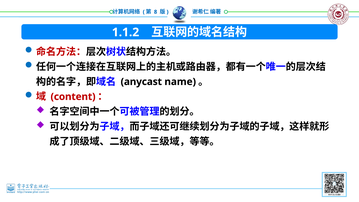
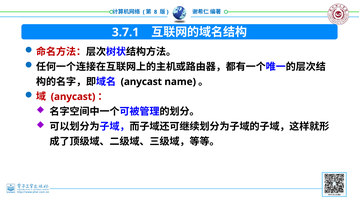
1.1.2: 1.1.2 -> 3.7.1 (126, 32)
content: content -> anycast (73, 97)
